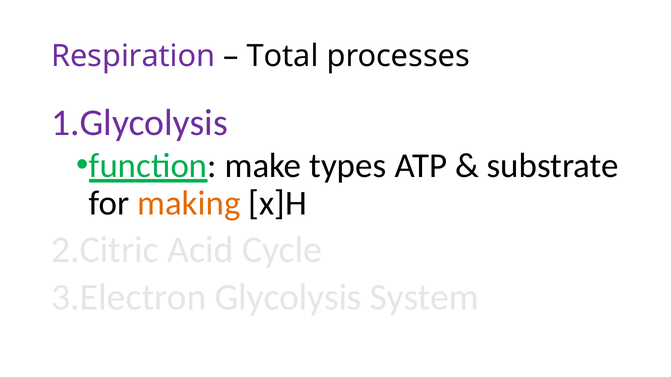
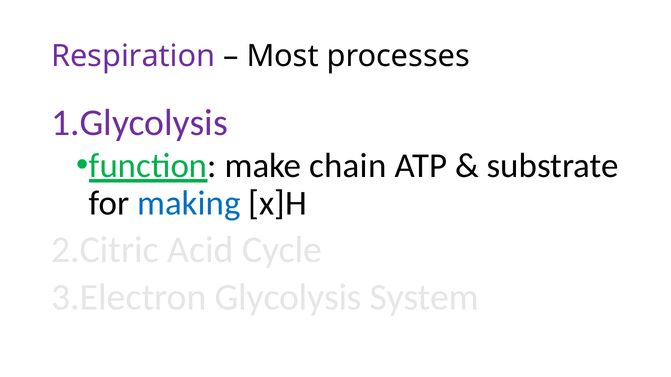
Total: Total -> Most (283, 56)
types: types -> chain (348, 166)
making colour: orange -> blue (189, 204)
